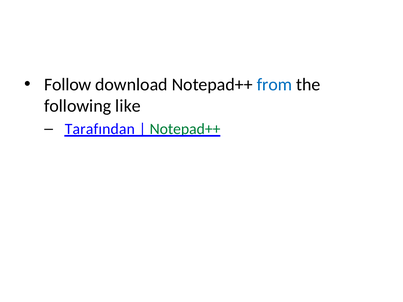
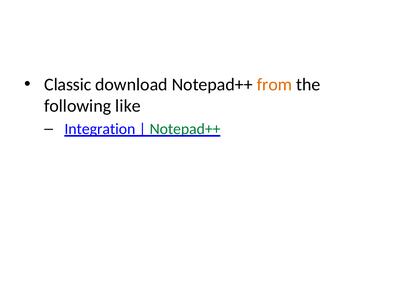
Follow: Follow -> Classic (68, 85)
from colour: blue -> orange (275, 85)
Tarafından: Tarafından -> Integration (100, 129)
